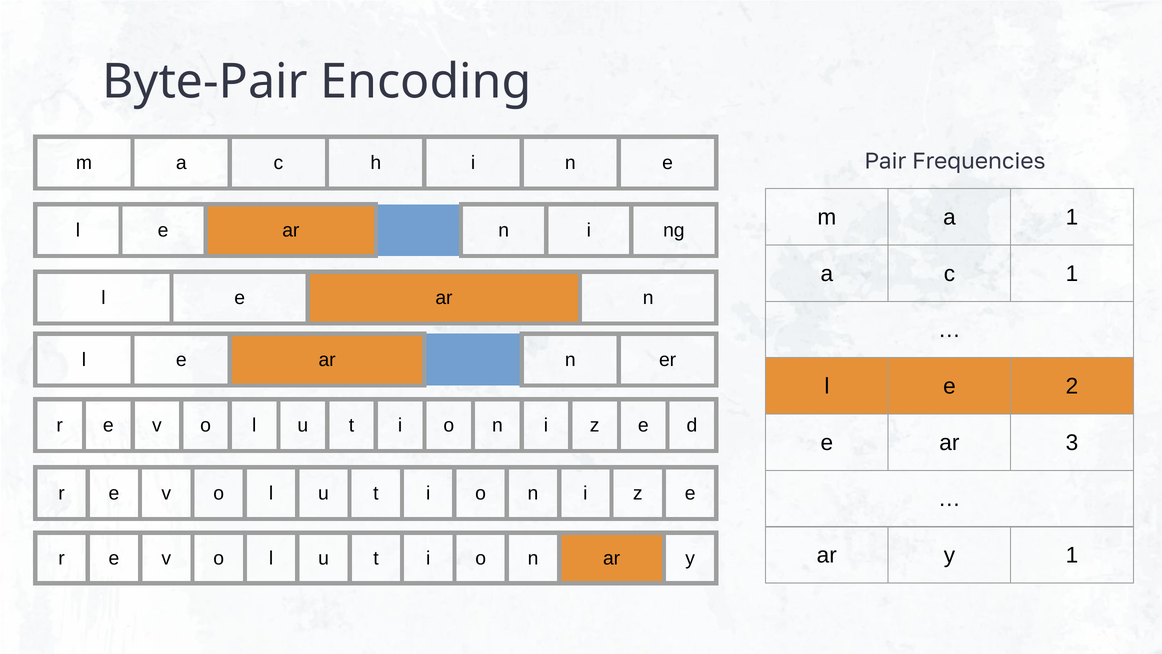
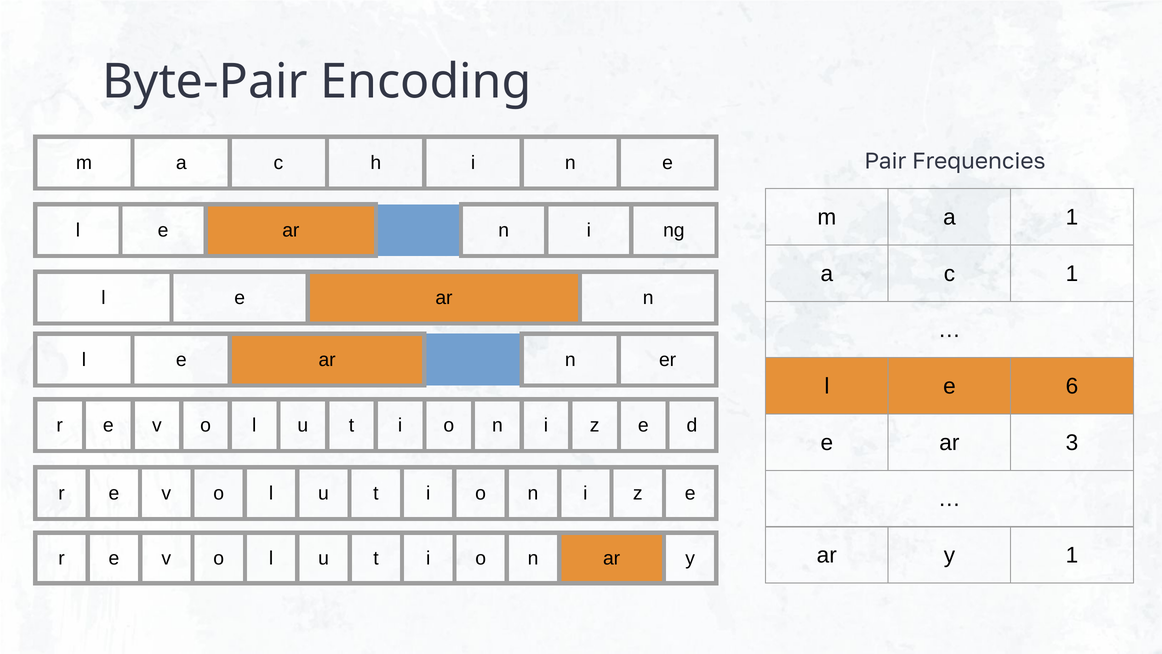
2: 2 -> 6 (1072, 386)
